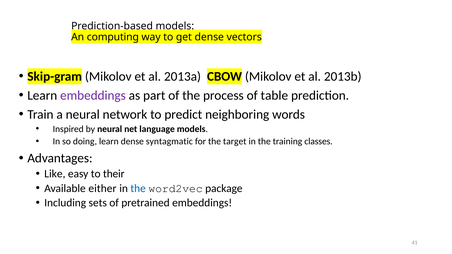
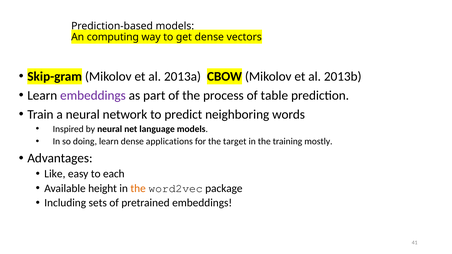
syntagmatic: syntagmatic -> applications (169, 142)
classes: classes -> mostly (318, 142)
their: their -> each (114, 174)
either: either -> height (103, 189)
the colour: blue -> orange (138, 189)
